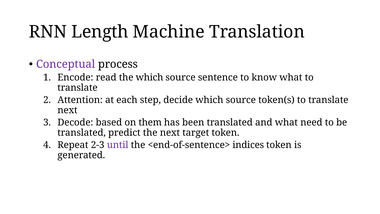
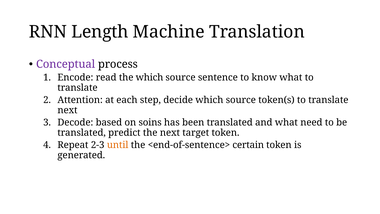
them: them -> soins (150, 122)
until colour: purple -> orange (118, 145)
indices: indices -> certain (248, 145)
